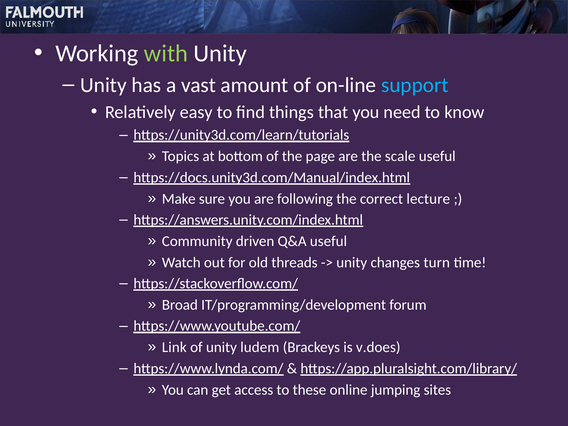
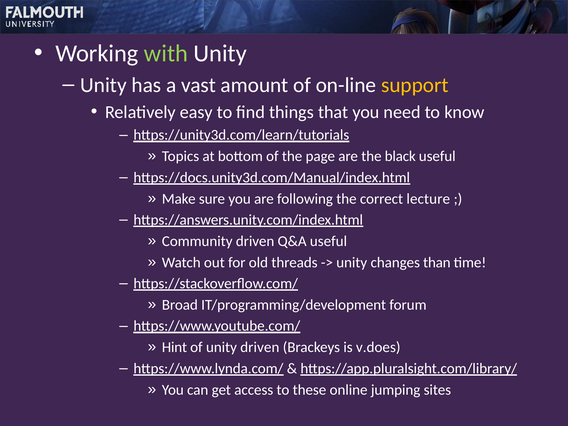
support colour: light blue -> yellow (415, 85)
scale: scale -> black (400, 156)
turn: turn -> than (437, 262)
Link: Link -> Hint (174, 347)
unity ludem: ludem -> driven (260, 347)
